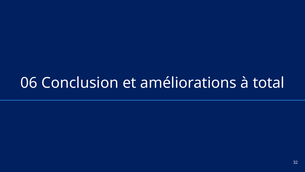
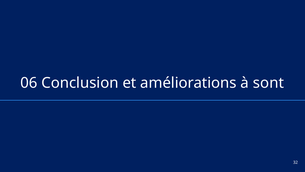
total: total -> sont (269, 83)
